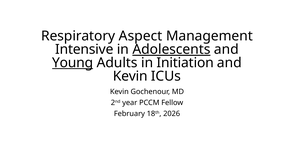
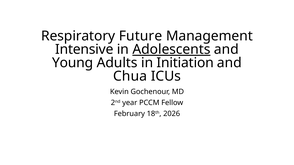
Aspect: Aspect -> Future (141, 36)
Young underline: present -> none (73, 63)
Kevin: Kevin -> Chua (130, 76)
